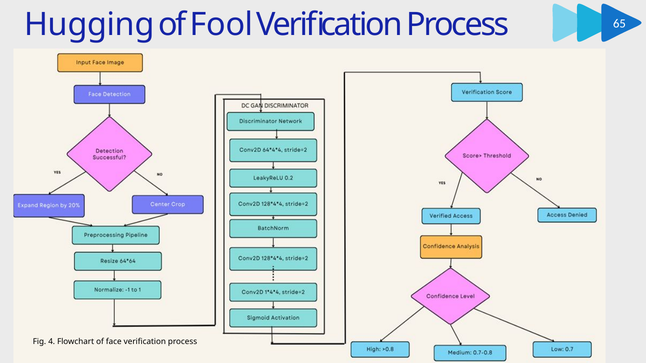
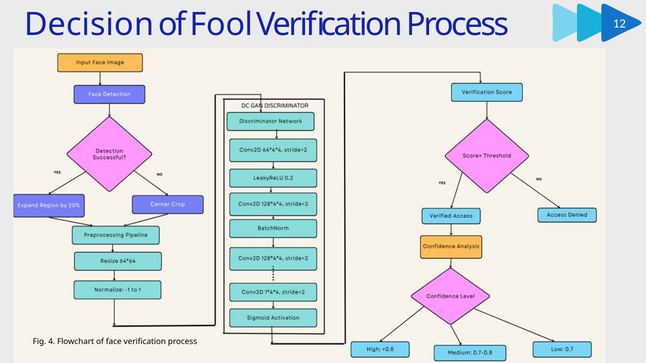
Hugging: Hugging -> Decision (89, 25)
65: 65 -> 12 (619, 24)
